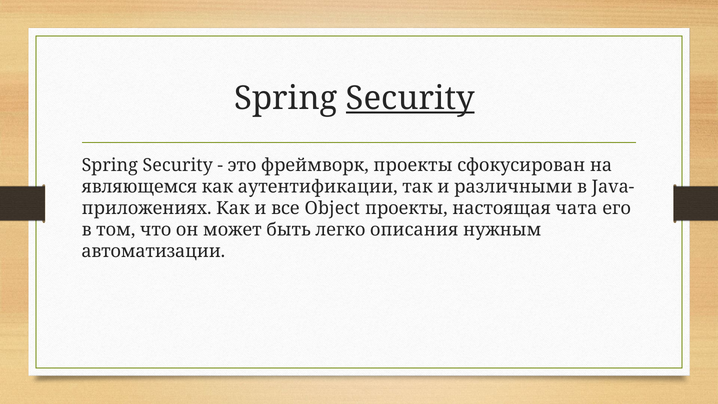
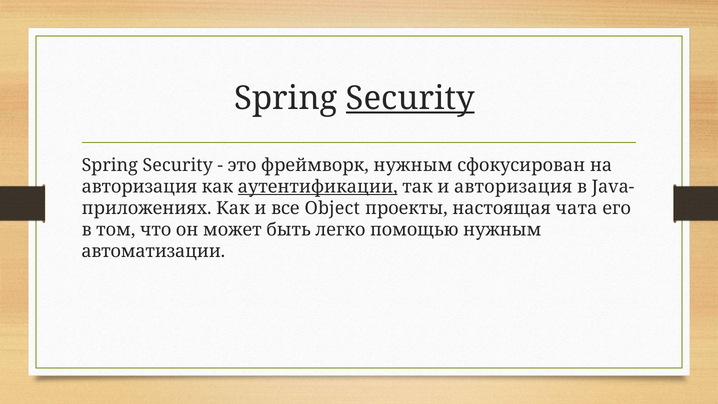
фреймворк проекты: проекты -> нужным (413, 165)
являющемся: являющемся -> авторизация (139, 187)
аутентификации underline: none -> present (318, 187)
и различными: различными -> авторизация (513, 187)
описания: описания -> помощью (414, 230)
